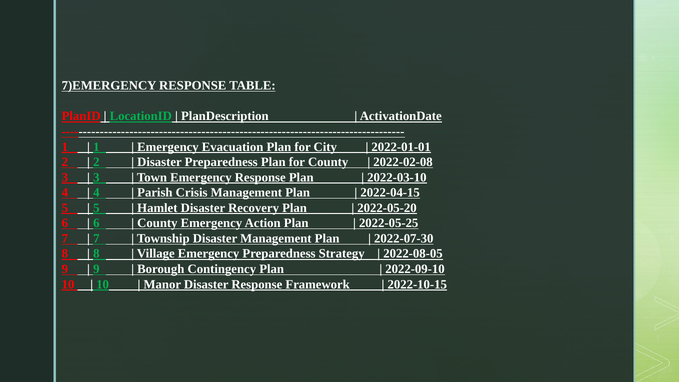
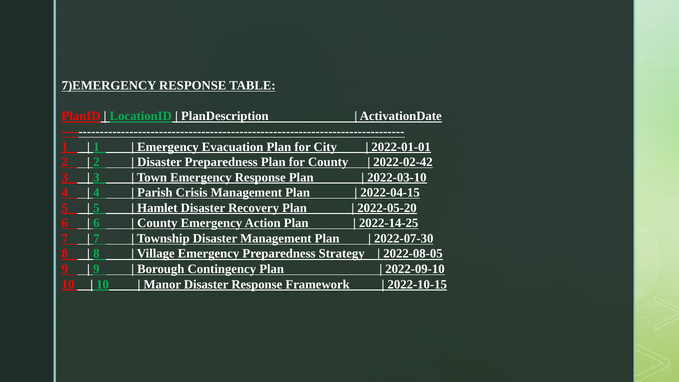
2022-02-08: 2022-02-08 -> 2022-02-42 (403, 162)
2022-05-25: 2022-05-25 -> 2022-14-25 (389, 223)
